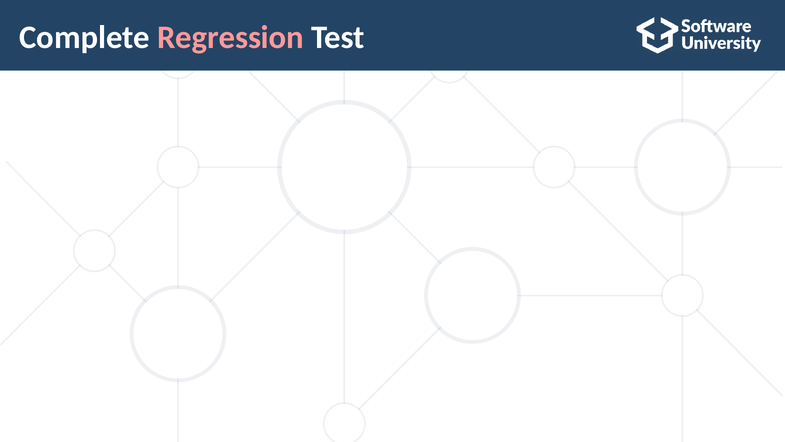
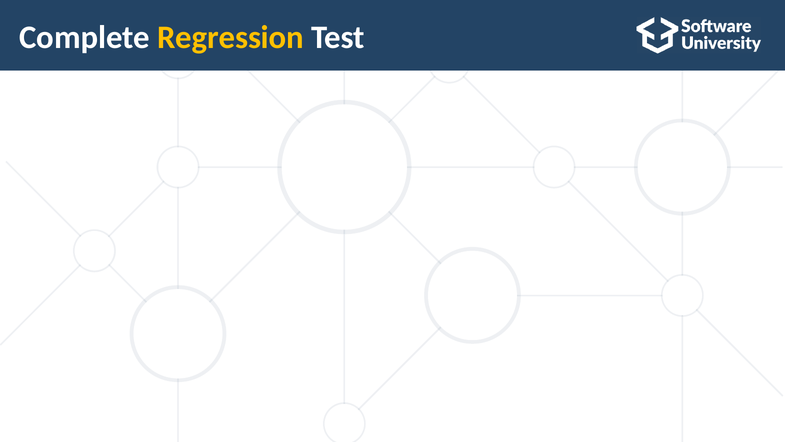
Regression colour: pink -> yellow (231, 37)
